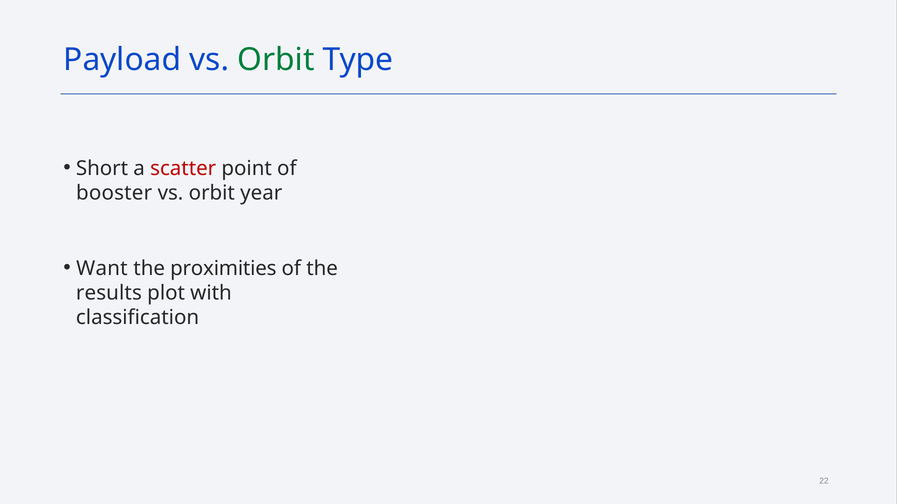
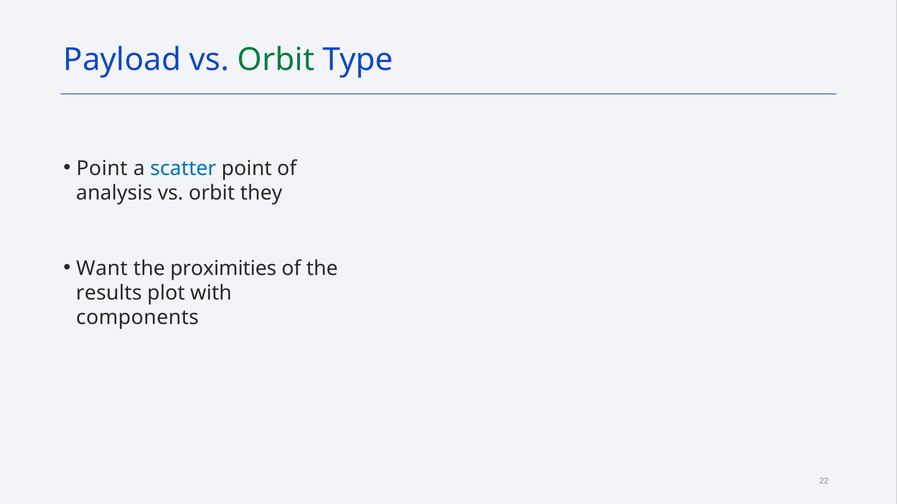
Short: Short -> Point (102, 168)
scatter colour: red -> blue (183, 168)
booster: booster -> analysis (114, 193)
year: year -> they (261, 193)
classification: classification -> components (137, 318)
